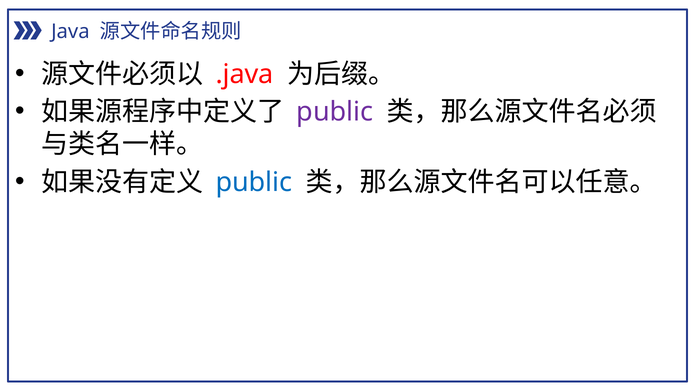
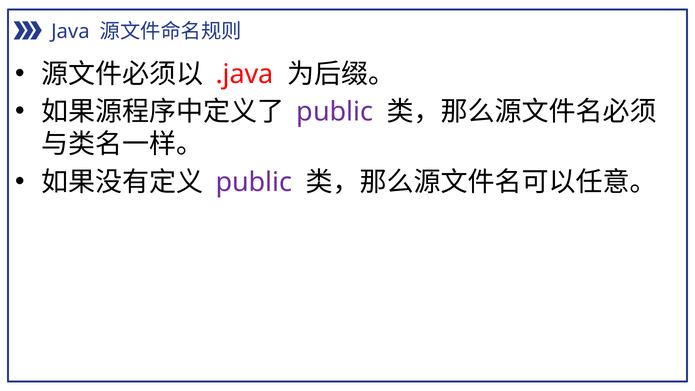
public colour: blue -> purple (254, 182)
